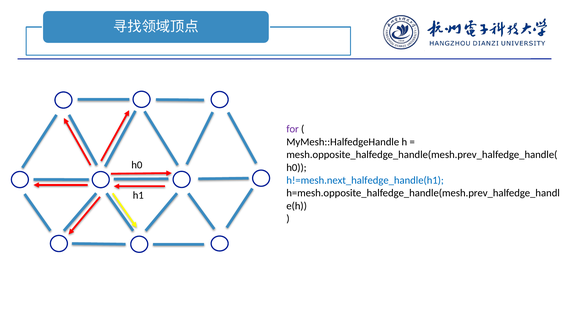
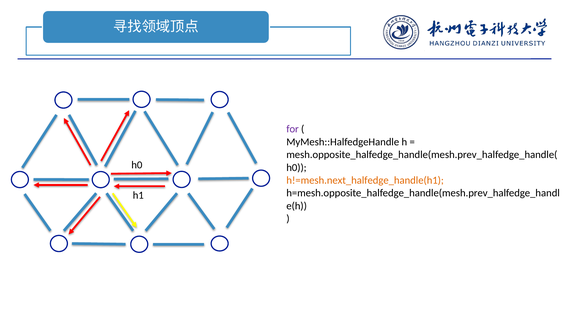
h!=mesh.next_halfedge_handle(h1 colour: blue -> orange (365, 180)
